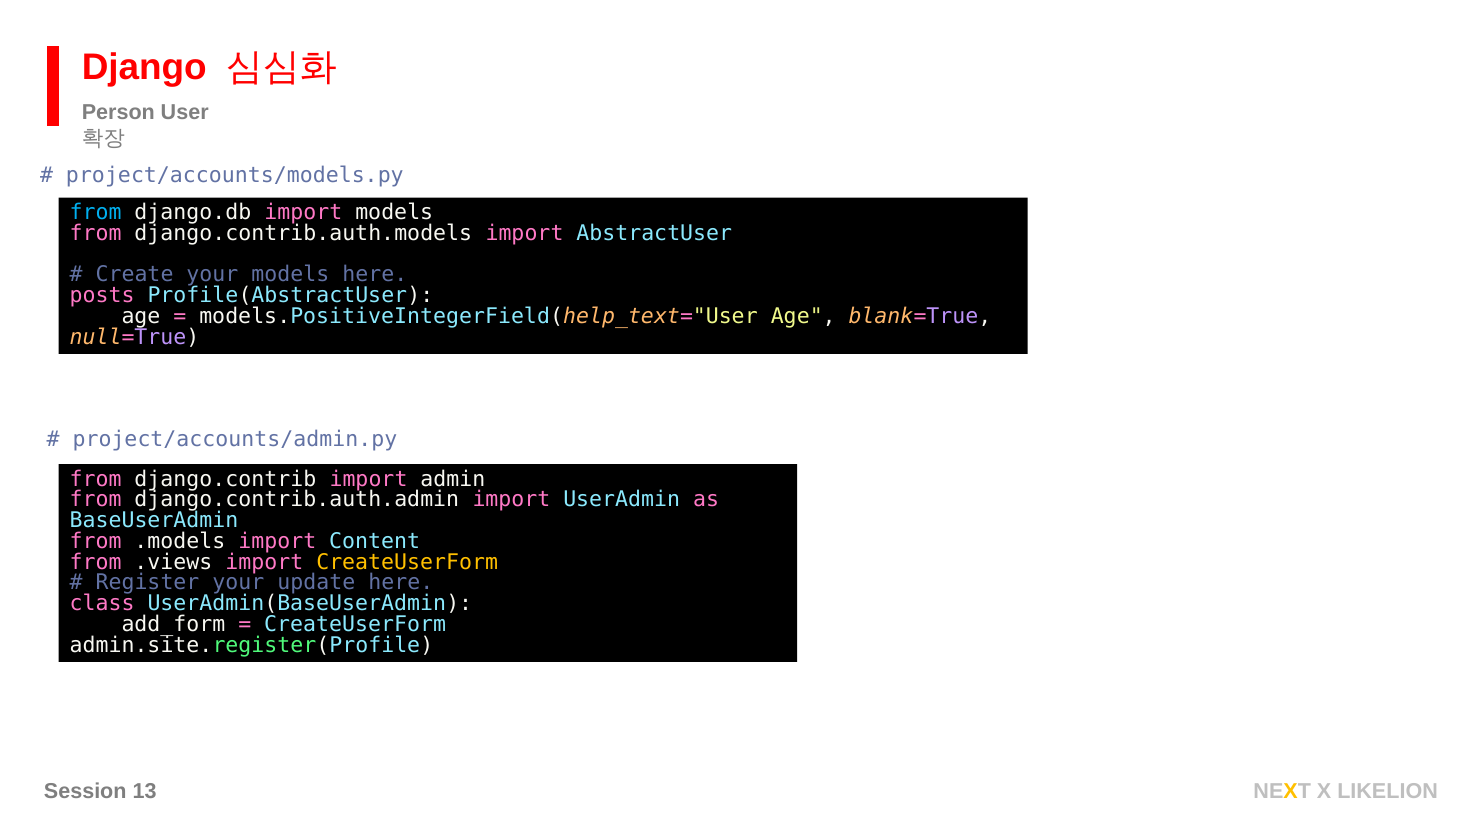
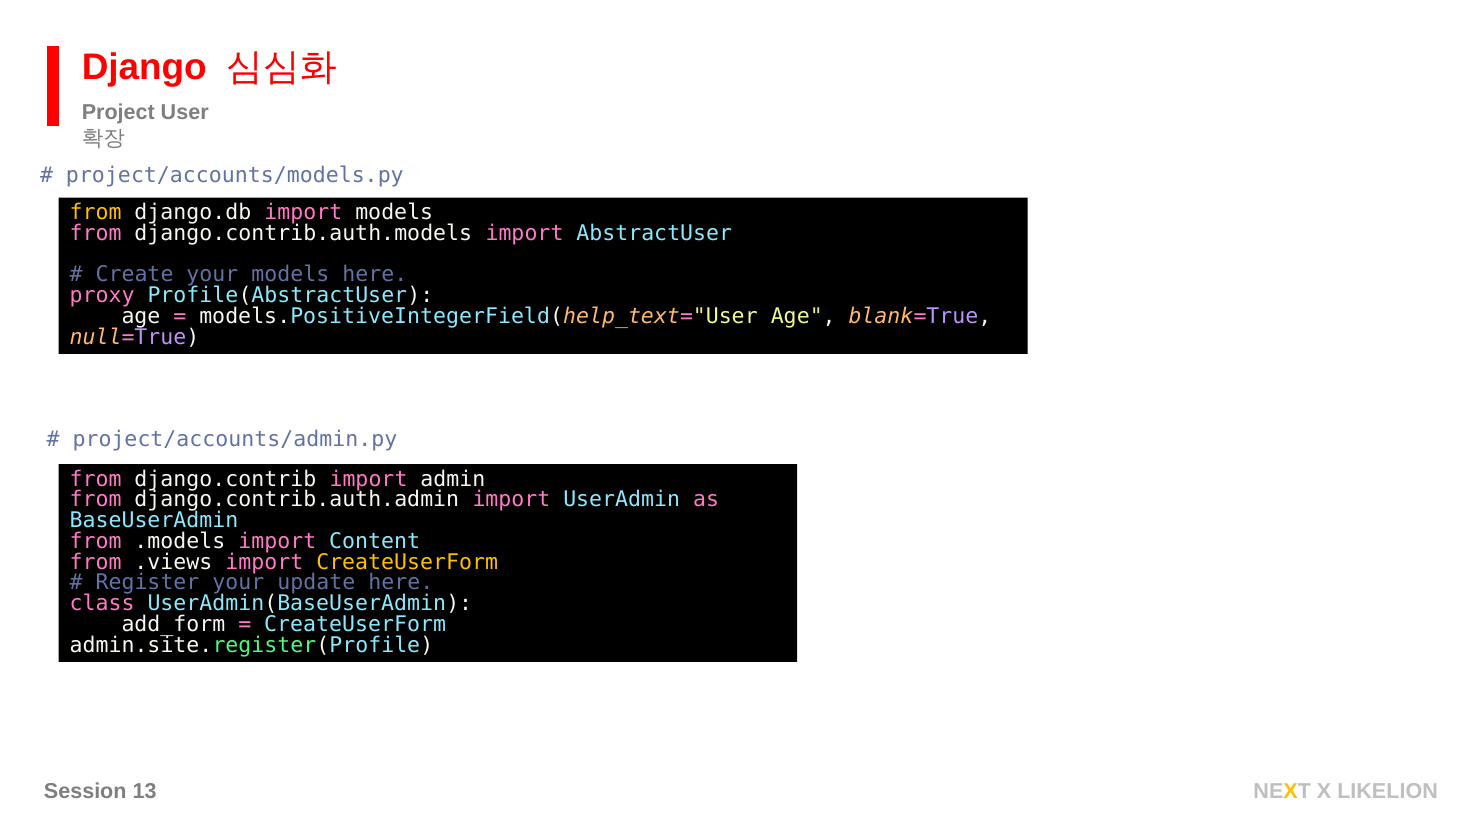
Person: Person -> Project (118, 113)
from colour: light blue -> yellow (96, 212)
posts: posts -> proxy (102, 296)
